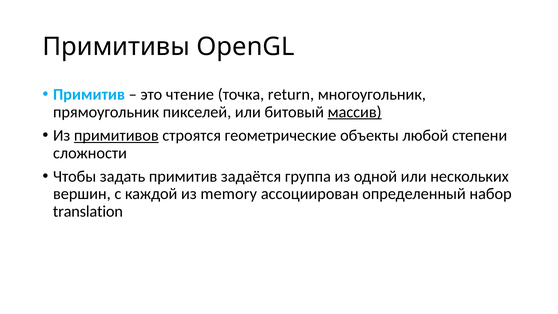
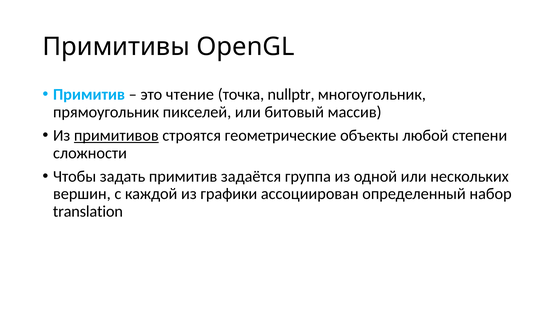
return: return -> nullptr (291, 94)
массив underline: present -> none (355, 112)
memory: memory -> графики (229, 194)
